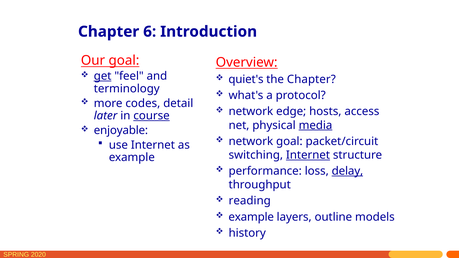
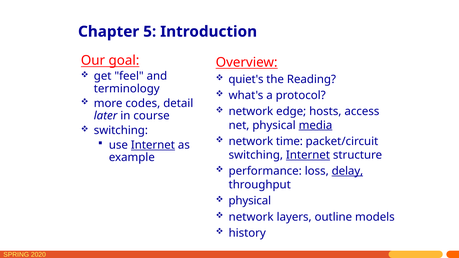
6: 6 -> 5 (150, 32)
get underline: present -> none (103, 76)
the Chapter: Chapter -> Reading (311, 79)
course underline: present -> none (152, 116)
enjoyable: enjoyable -> switching (121, 130)
network goal: goal -> time (289, 141)
Internet underline: none -> present (153, 145)
reading: reading -> physical (250, 201)
example: example -> network (251, 217)
